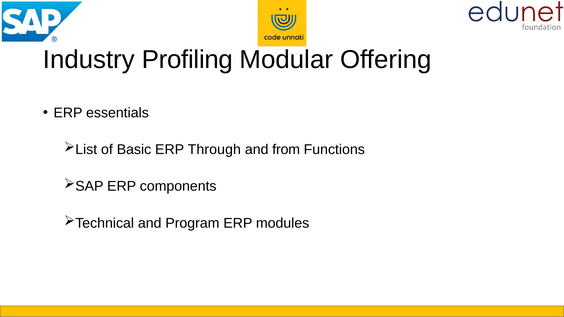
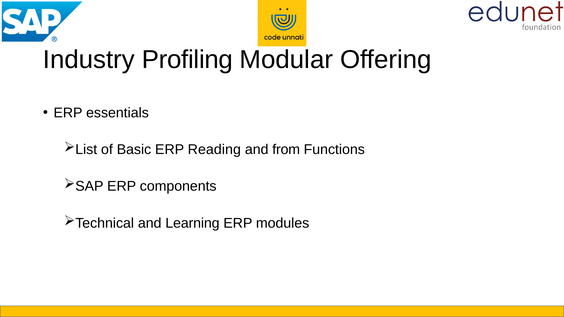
Through: Through -> Reading (214, 150)
Program: Program -> Learning (192, 223)
